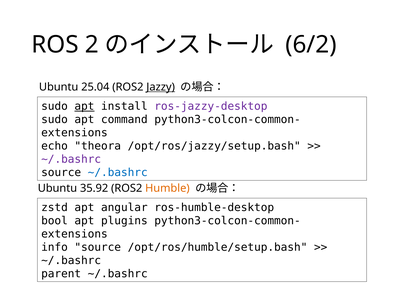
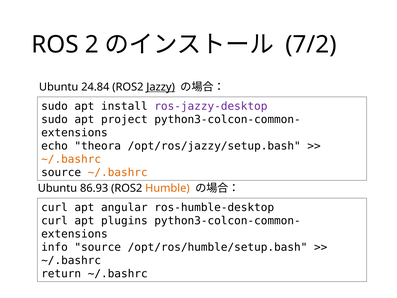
6/2: 6/2 -> 7/2 (311, 44)
25.04: 25.04 -> 24.84 (95, 87)
apt underline: present -> none (84, 106)
command: command -> project (124, 119)
~/.bashrc colour: purple -> orange (71, 159)
~/.bashrc colour: blue -> orange (118, 172)
35.92: 35.92 -> 86.93 (94, 188)
zstd: zstd -> curl (54, 207)
bool: bool -> curl (54, 221)
parent: parent -> return (61, 274)
